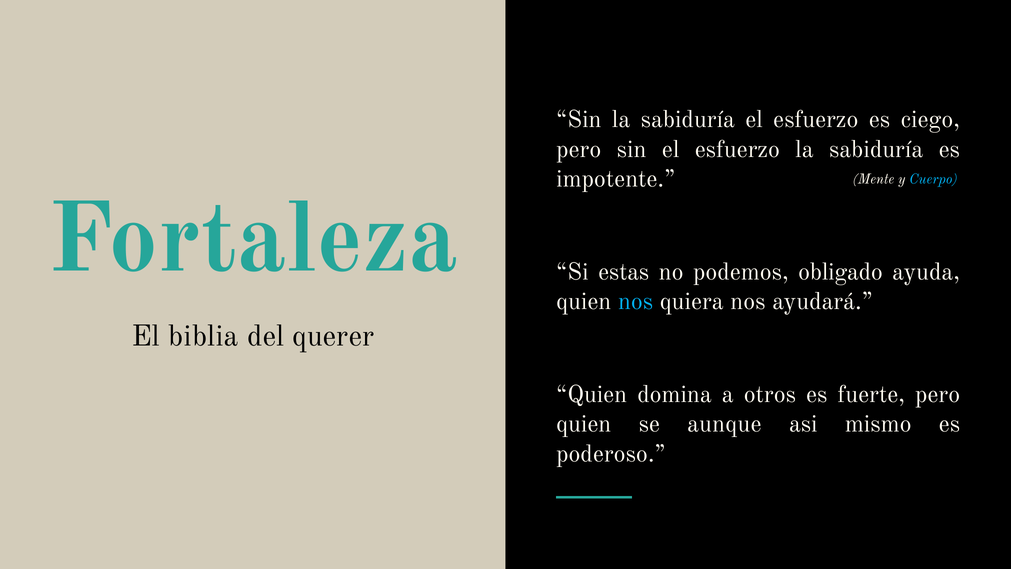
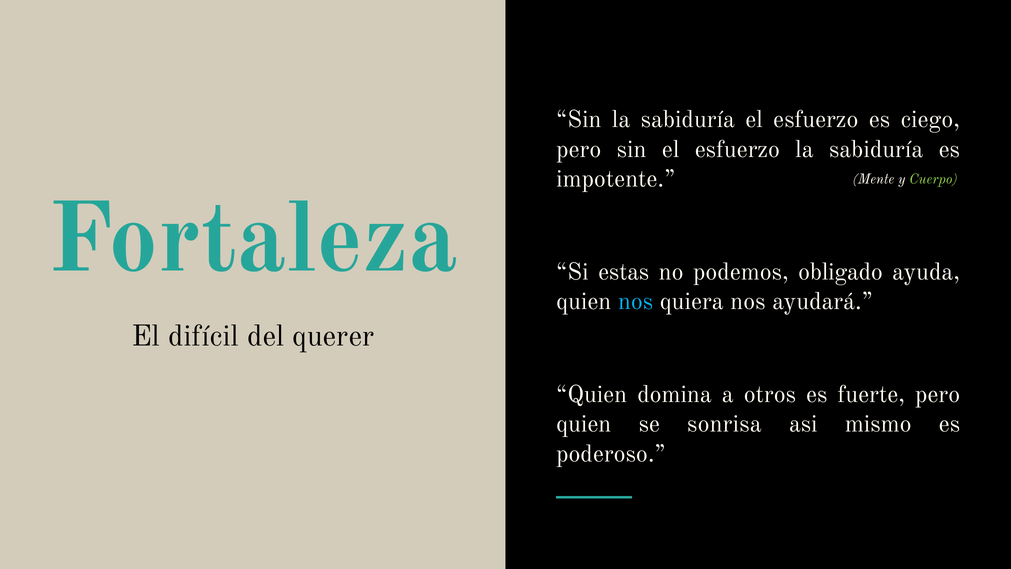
Cuerpo colour: light blue -> light green (933, 179)
biblia: biblia -> difícil (204, 336)
aunque: aunque -> sonrisa (724, 424)
